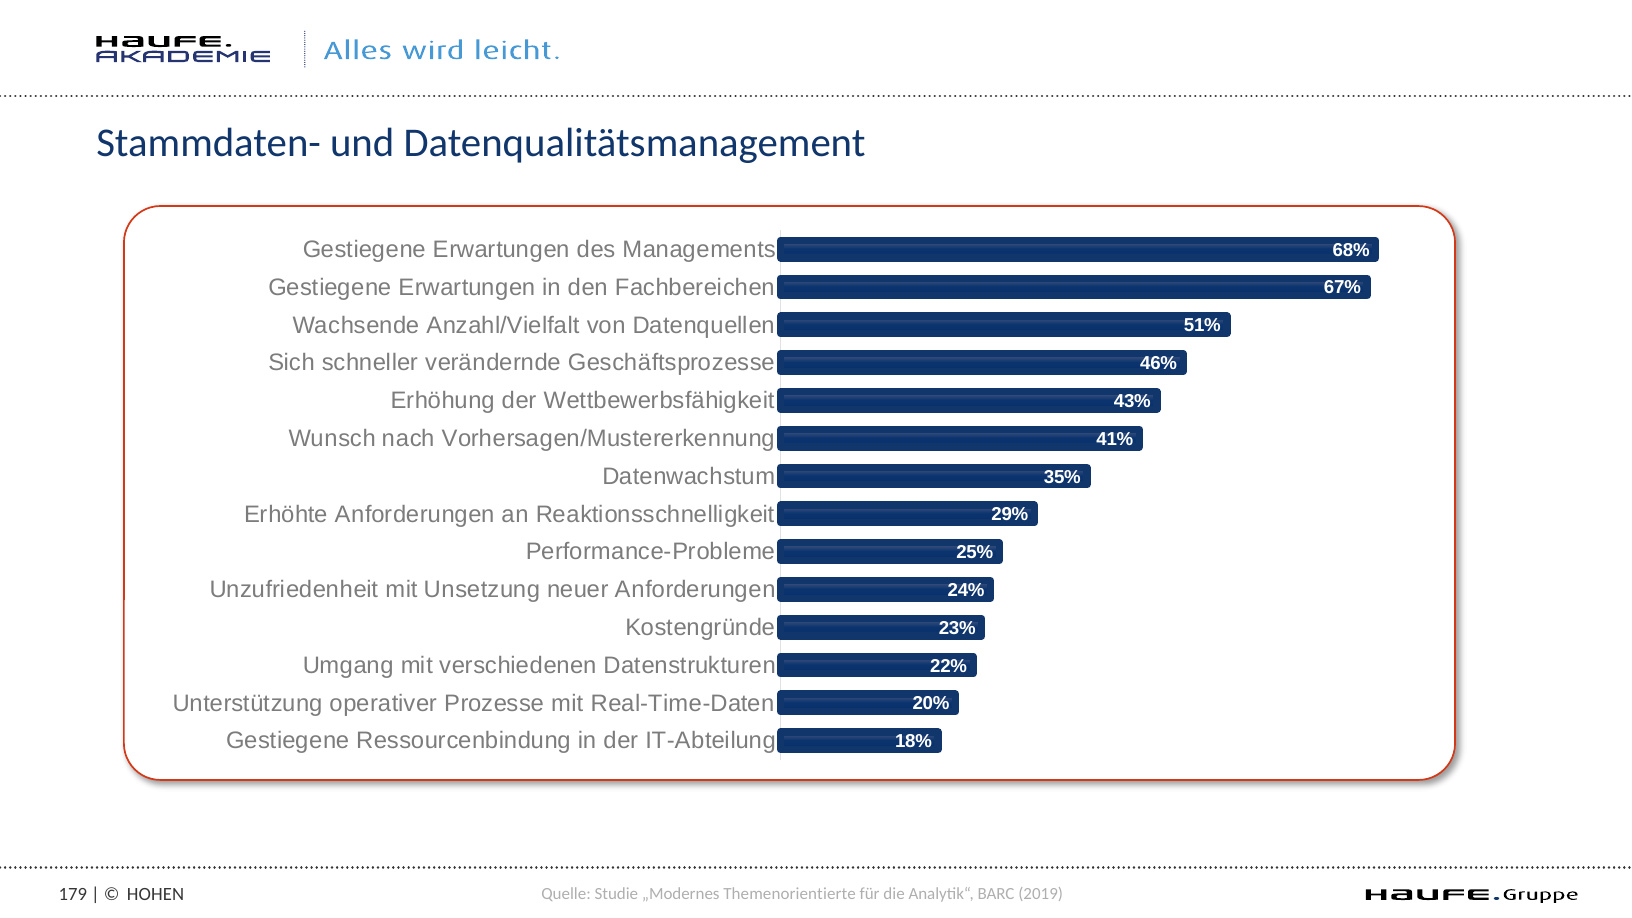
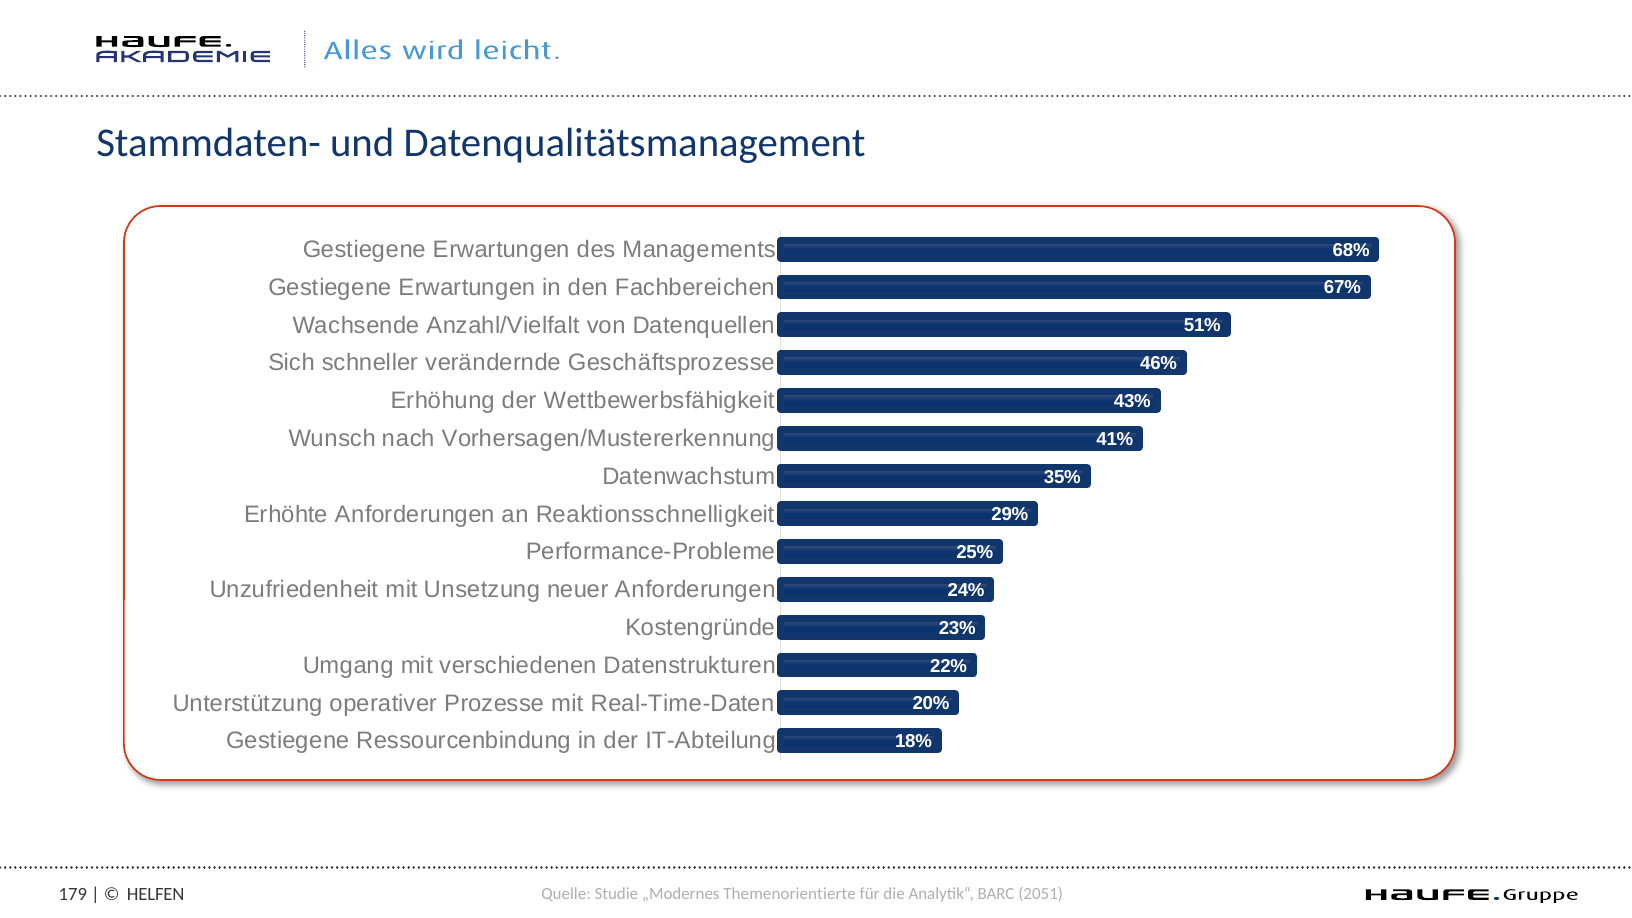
HOHEN: HOHEN -> HELFEN (156, 894)
2019: 2019 -> 2051 (1041, 894)
